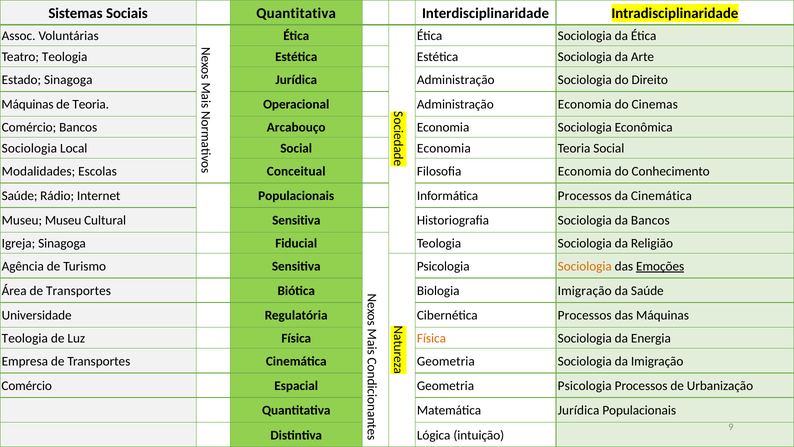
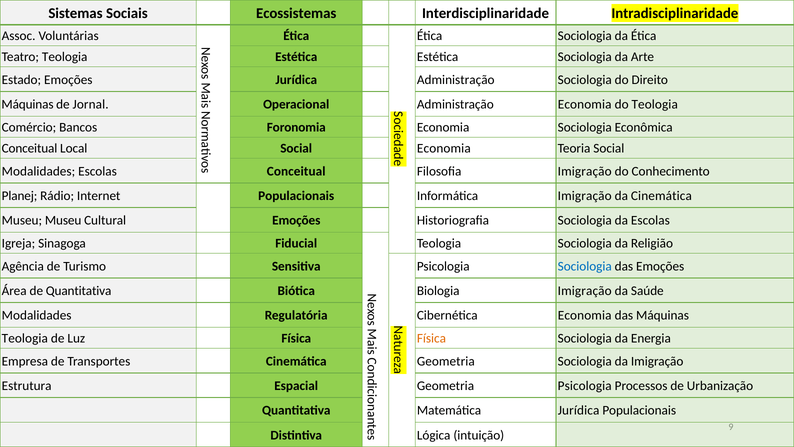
Sociais Quantitativa: Quantitativa -> Ecossistemas (296, 13)
Estado Sinagoga: Sinagoga -> Emoções (68, 80)
de Teoria: Teoria -> Jornal (91, 104)
do Cinemas: Cinemas -> Teologia (655, 104)
Arcabouço: Arcabouço -> Foronomia (296, 127)
Sociologia: Sociologia -> Conceitual (30, 148)
Filosofia Economia: Economia -> Imigração (585, 171)
Saúde: Saúde -> Planej (20, 196)
Informática Processos: Processos -> Imigração (585, 196)
Cultural Sensitiva: Sensitiva -> Emoções (296, 220)
da Bancos: Bancos -> Escolas (650, 220)
Sociologia colour: orange -> blue (585, 266)
Emoções underline: present -> none (660, 266)
Área de Transportes: Transportes -> Quantitativa (79, 291)
Universidade: Universidade -> Modalidades (37, 315)
Cibernética Processos: Processos -> Economia (585, 315)
Comércio: Comércio -> Estrutura (27, 386)
